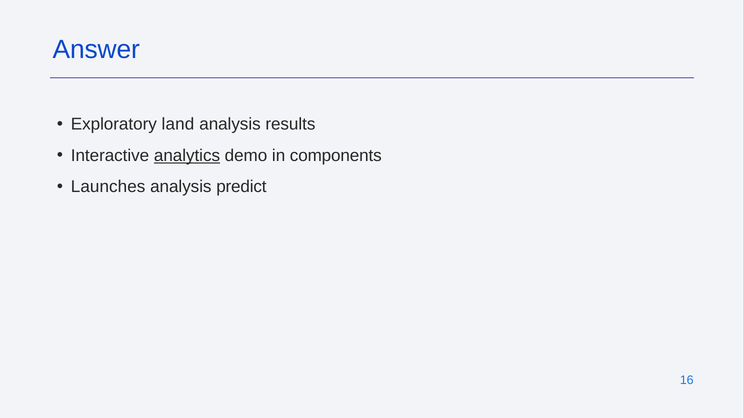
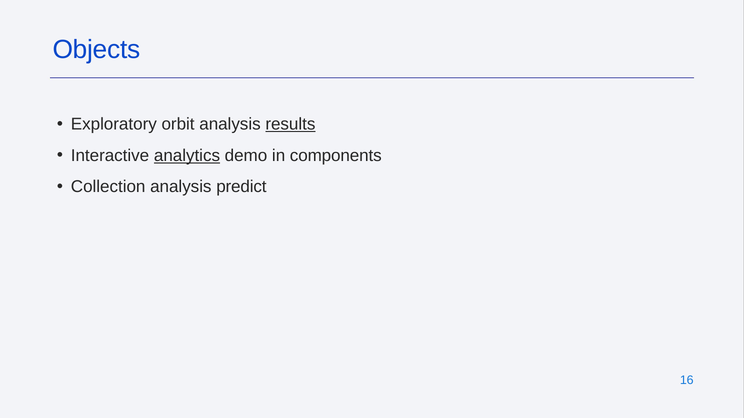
Answer: Answer -> Objects (96, 50)
land: land -> orbit (178, 124)
results underline: none -> present (290, 124)
Launches: Launches -> Collection (108, 187)
